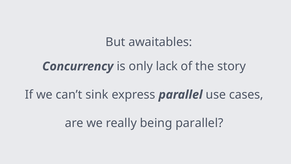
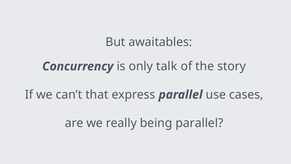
lack: lack -> talk (167, 66)
sink: sink -> that (97, 95)
